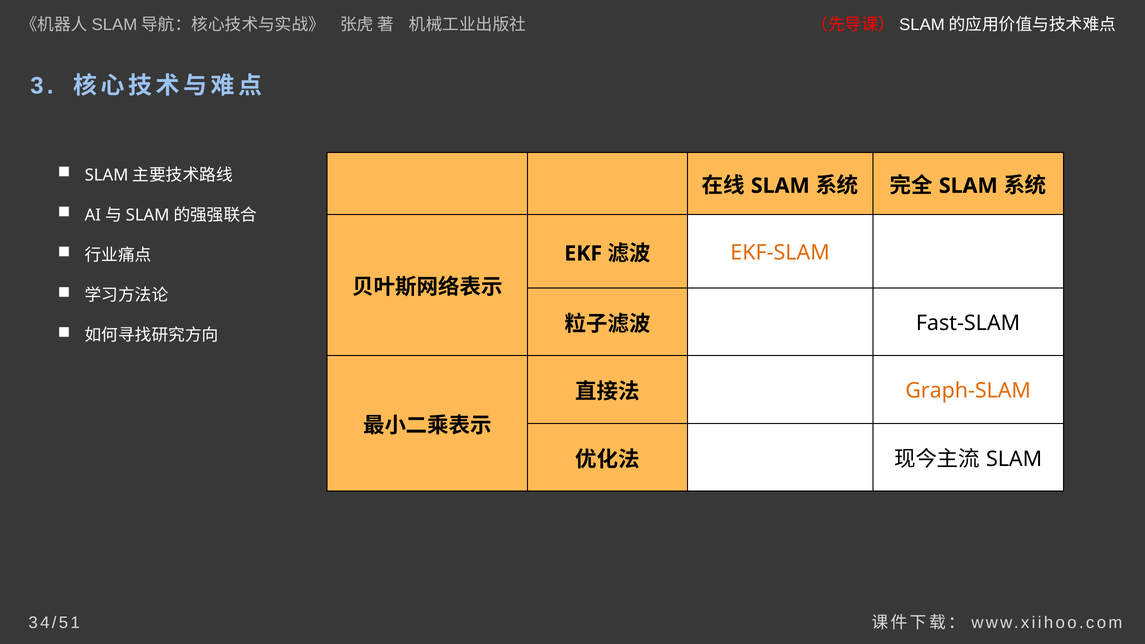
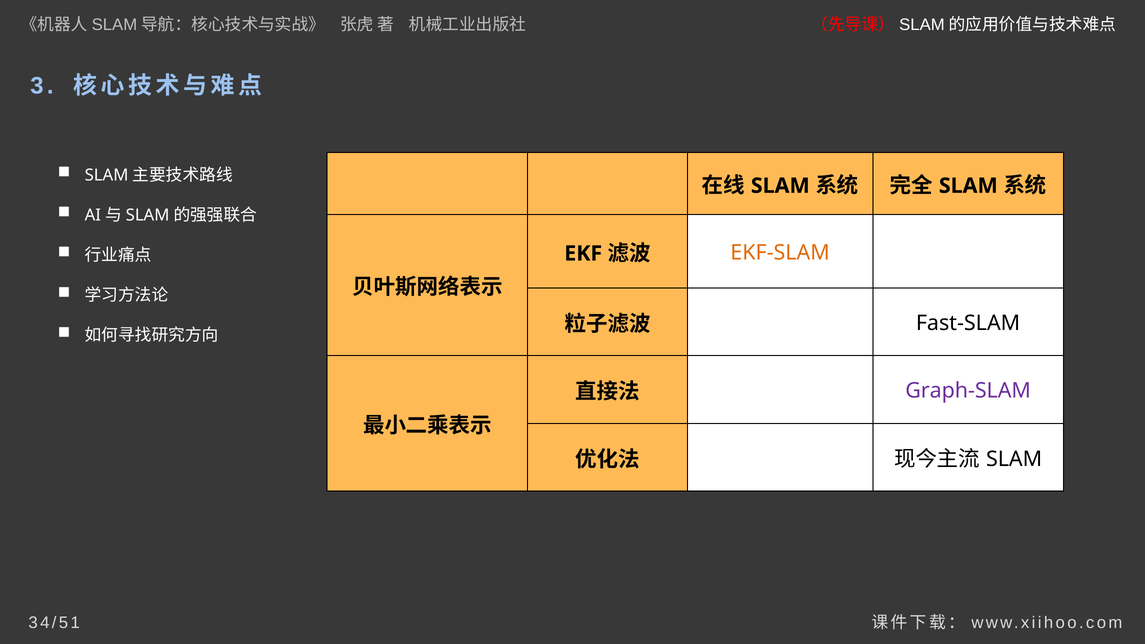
Graph-SLAM colour: orange -> purple (968, 391)
